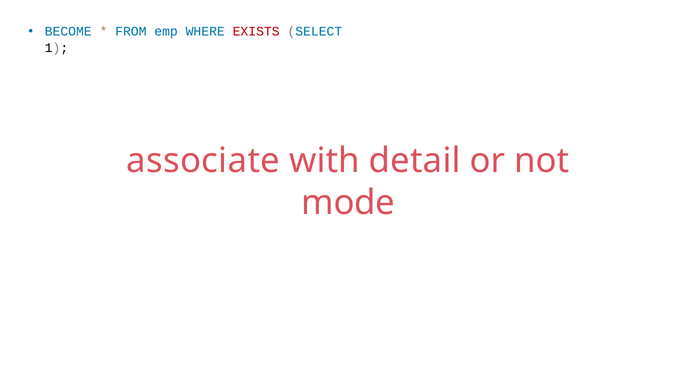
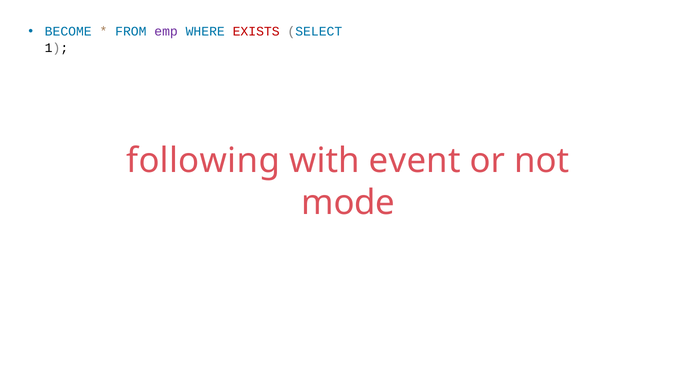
emp colour: blue -> purple (166, 31)
associate: associate -> following (203, 161)
detail: detail -> event (415, 161)
